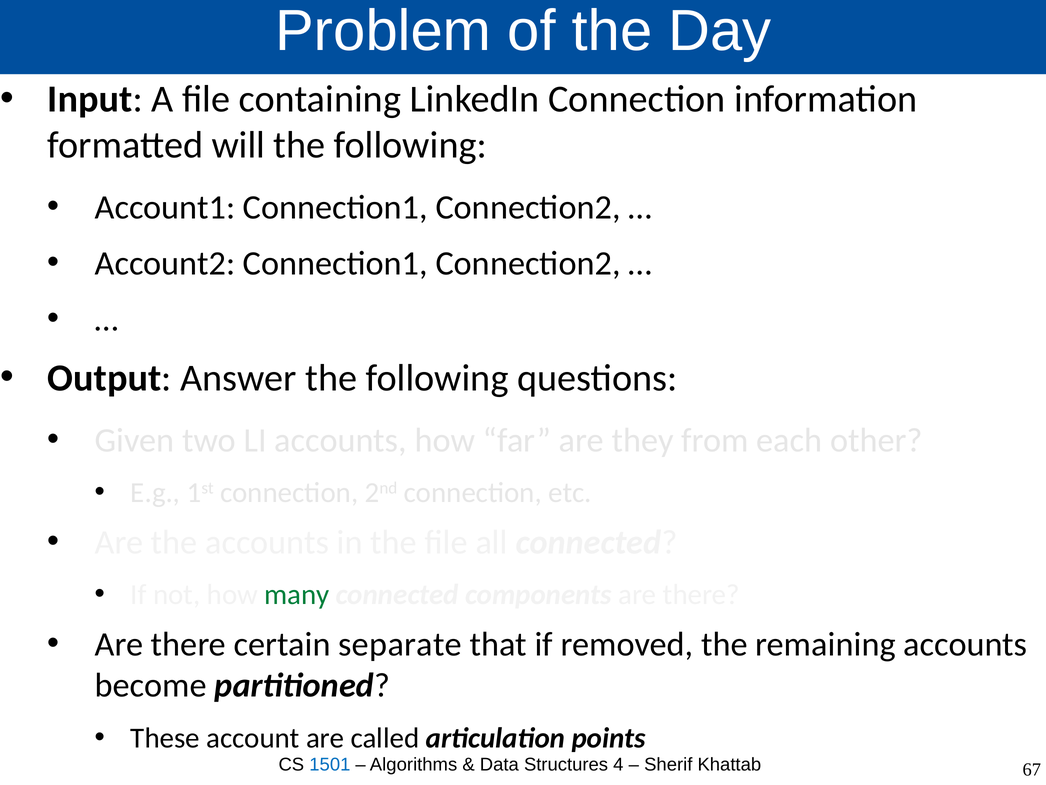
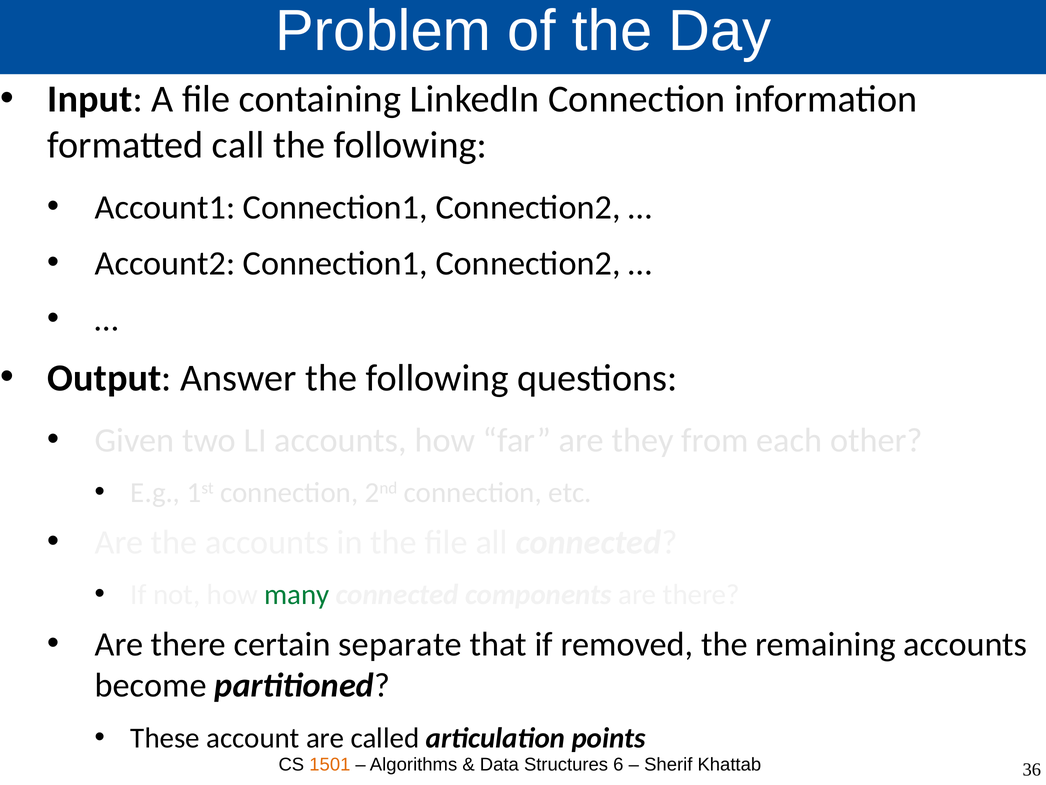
will: will -> call (238, 145)
1501 colour: blue -> orange (330, 765)
4: 4 -> 6 (618, 765)
67: 67 -> 36 (1032, 770)
